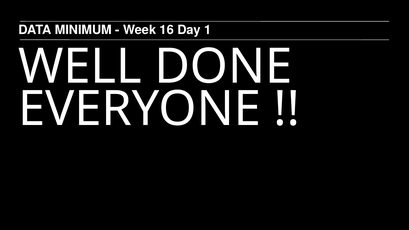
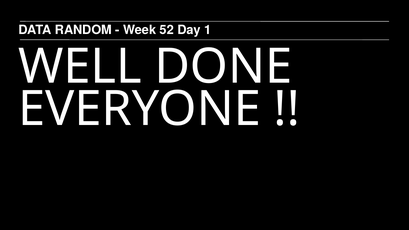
MINIMUM: MINIMUM -> RANDOM (83, 30)
16: 16 -> 52 (167, 30)
